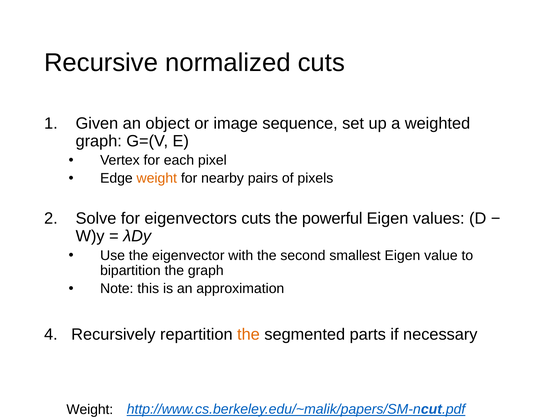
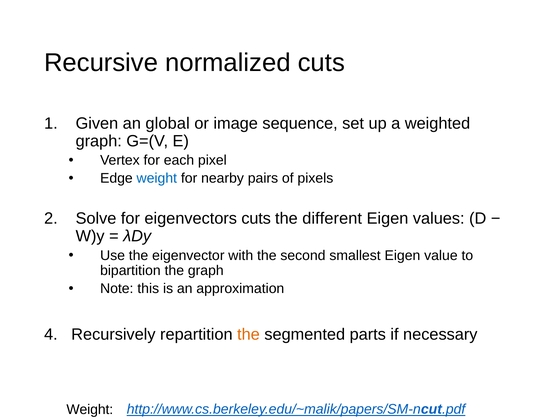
object: object -> global (168, 123)
weight colour: orange -> blue (157, 178)
powerful: powerful -> different (332, 219)
